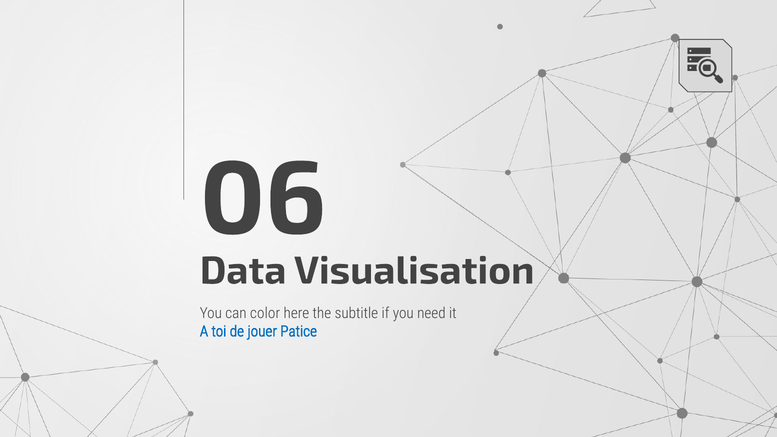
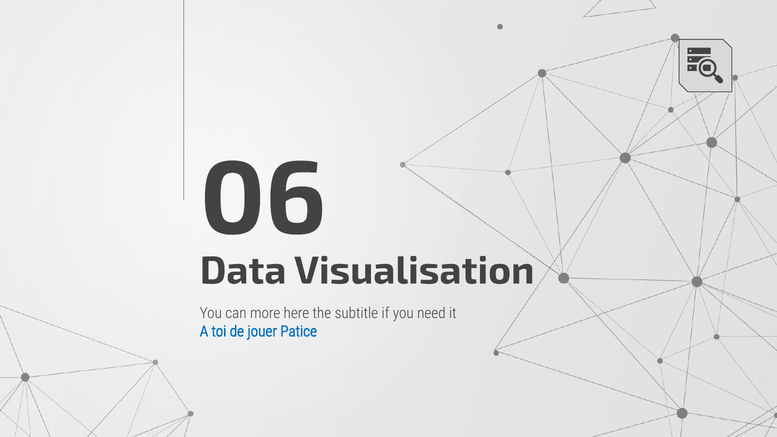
color: color -> more (265, 313)
